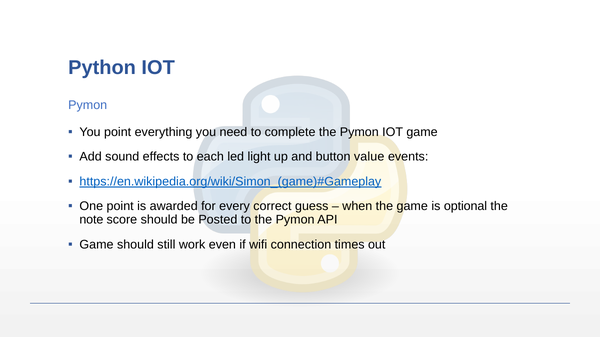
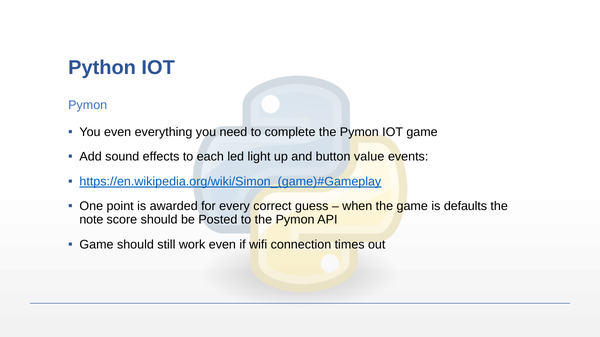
You point: point -> even (118, 132)
optional: optional -> defaults (465, 206)
